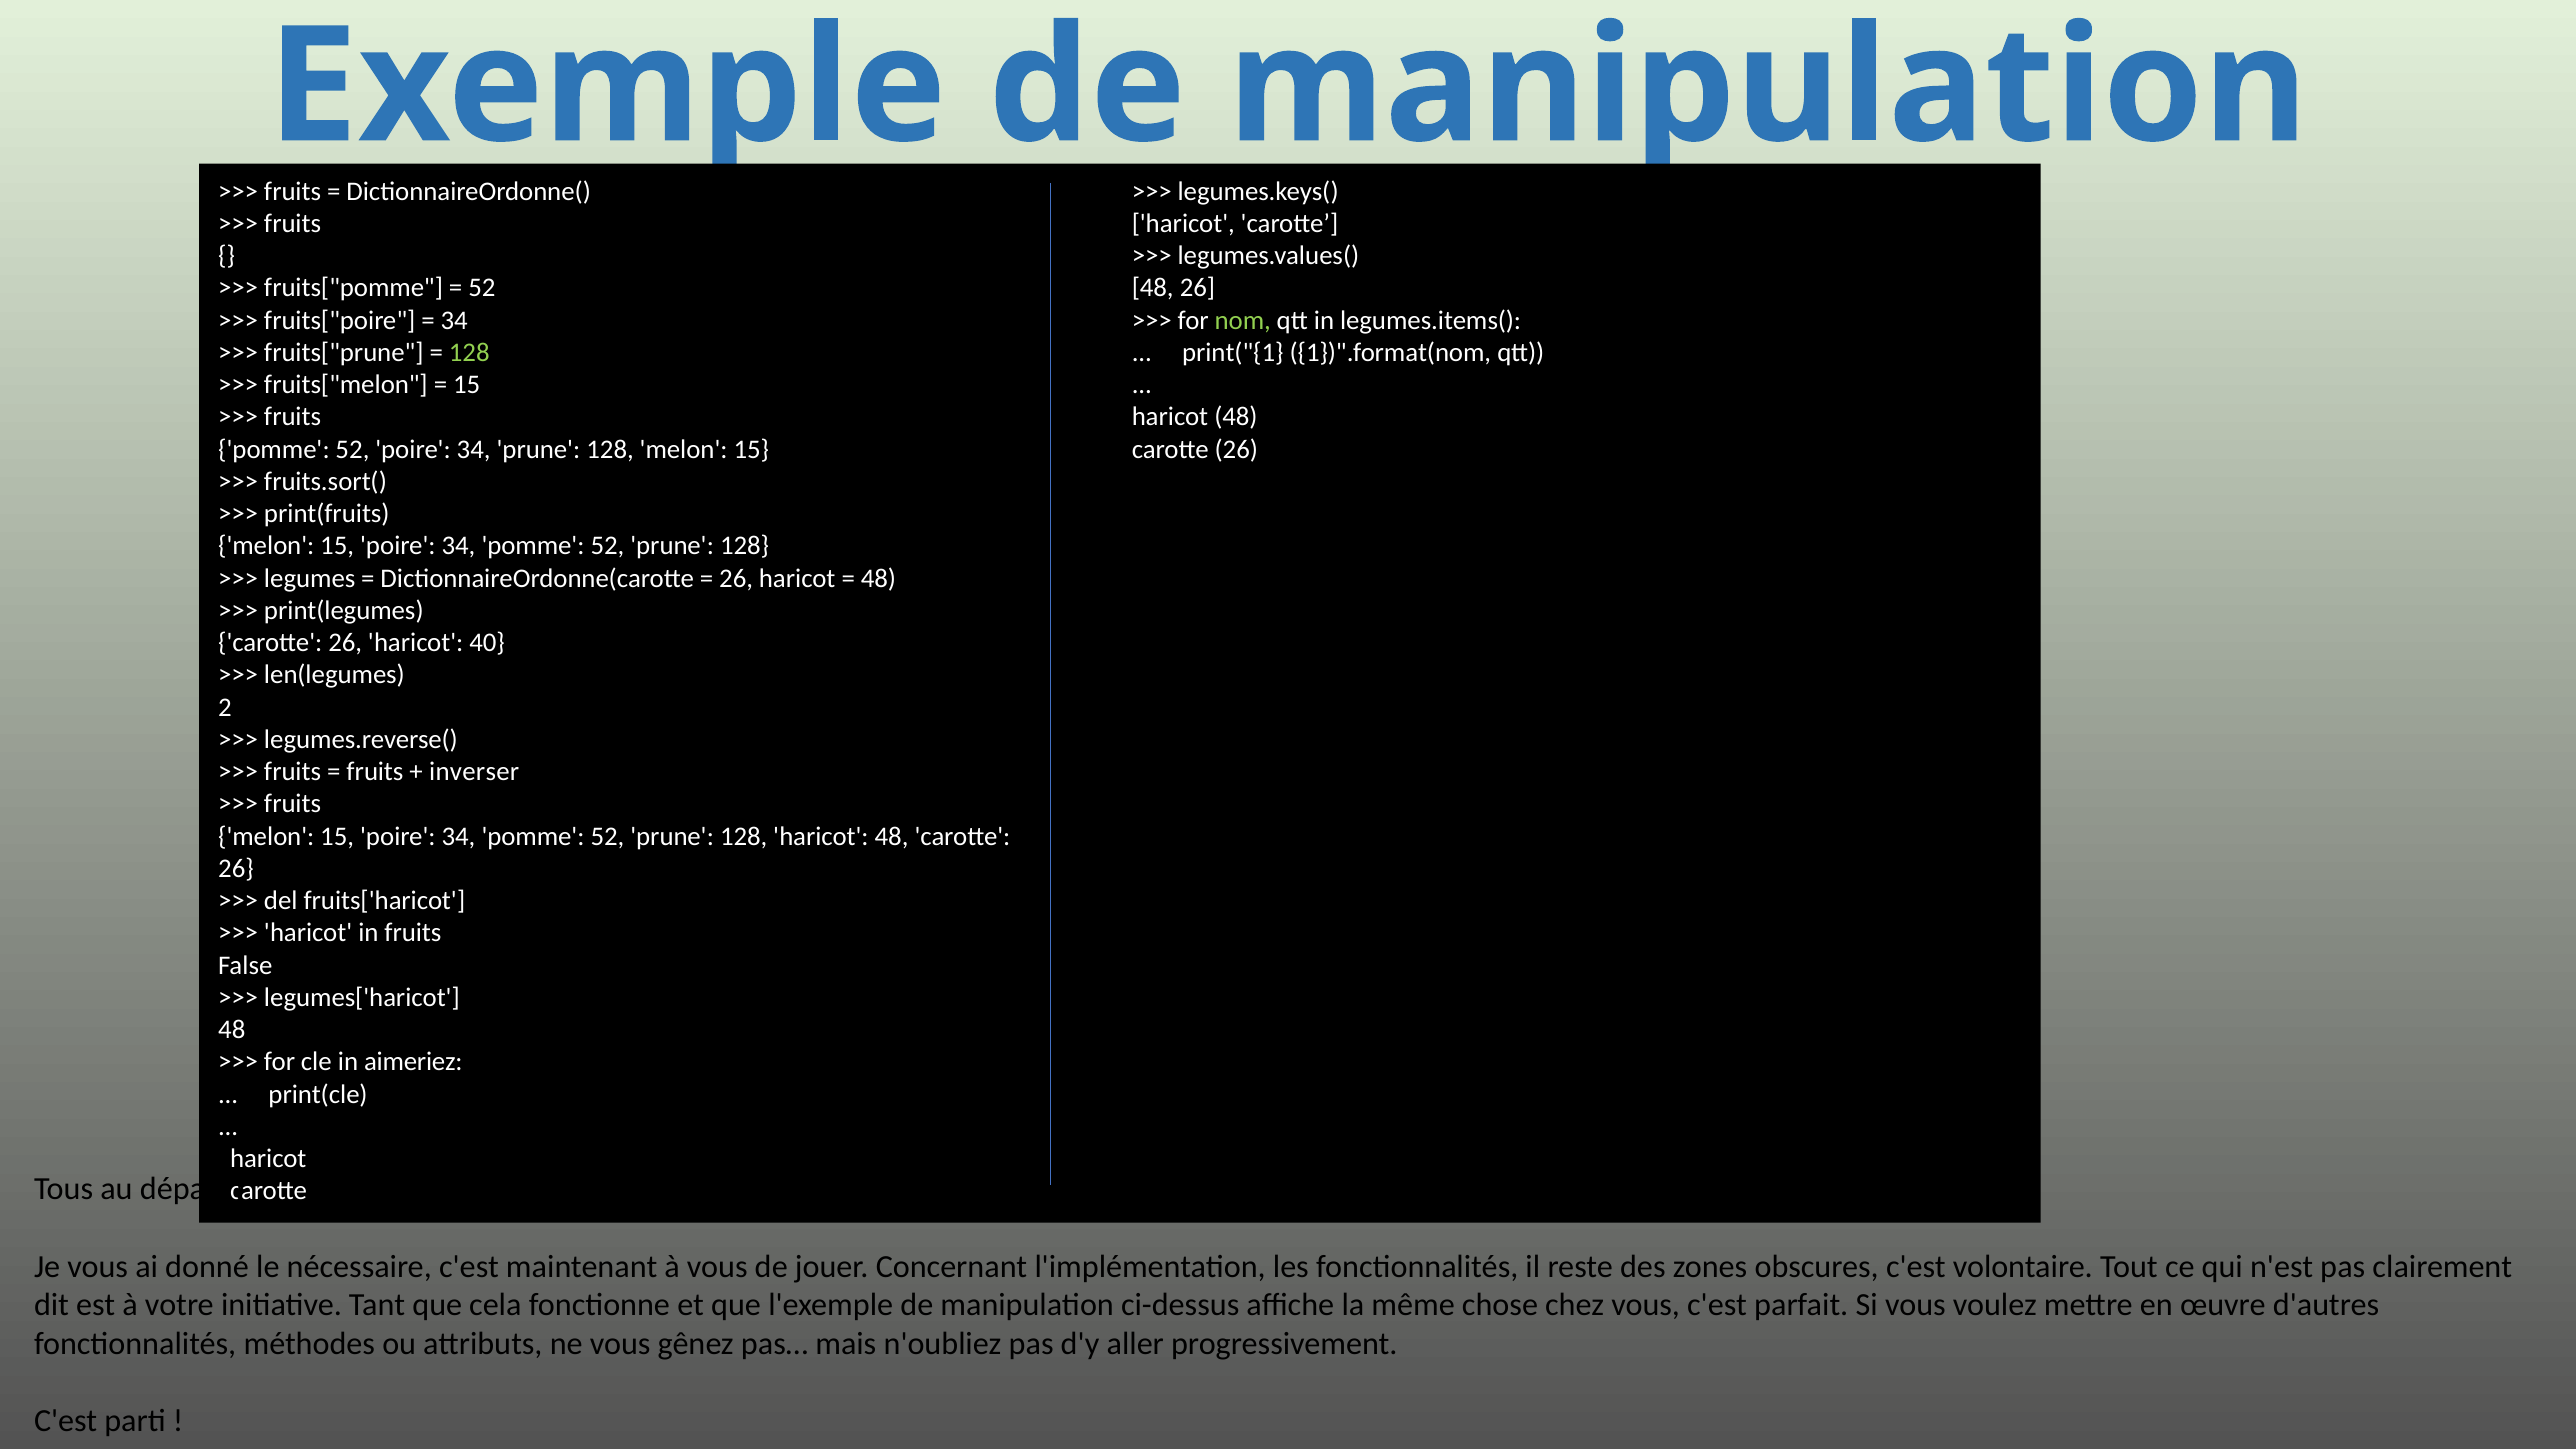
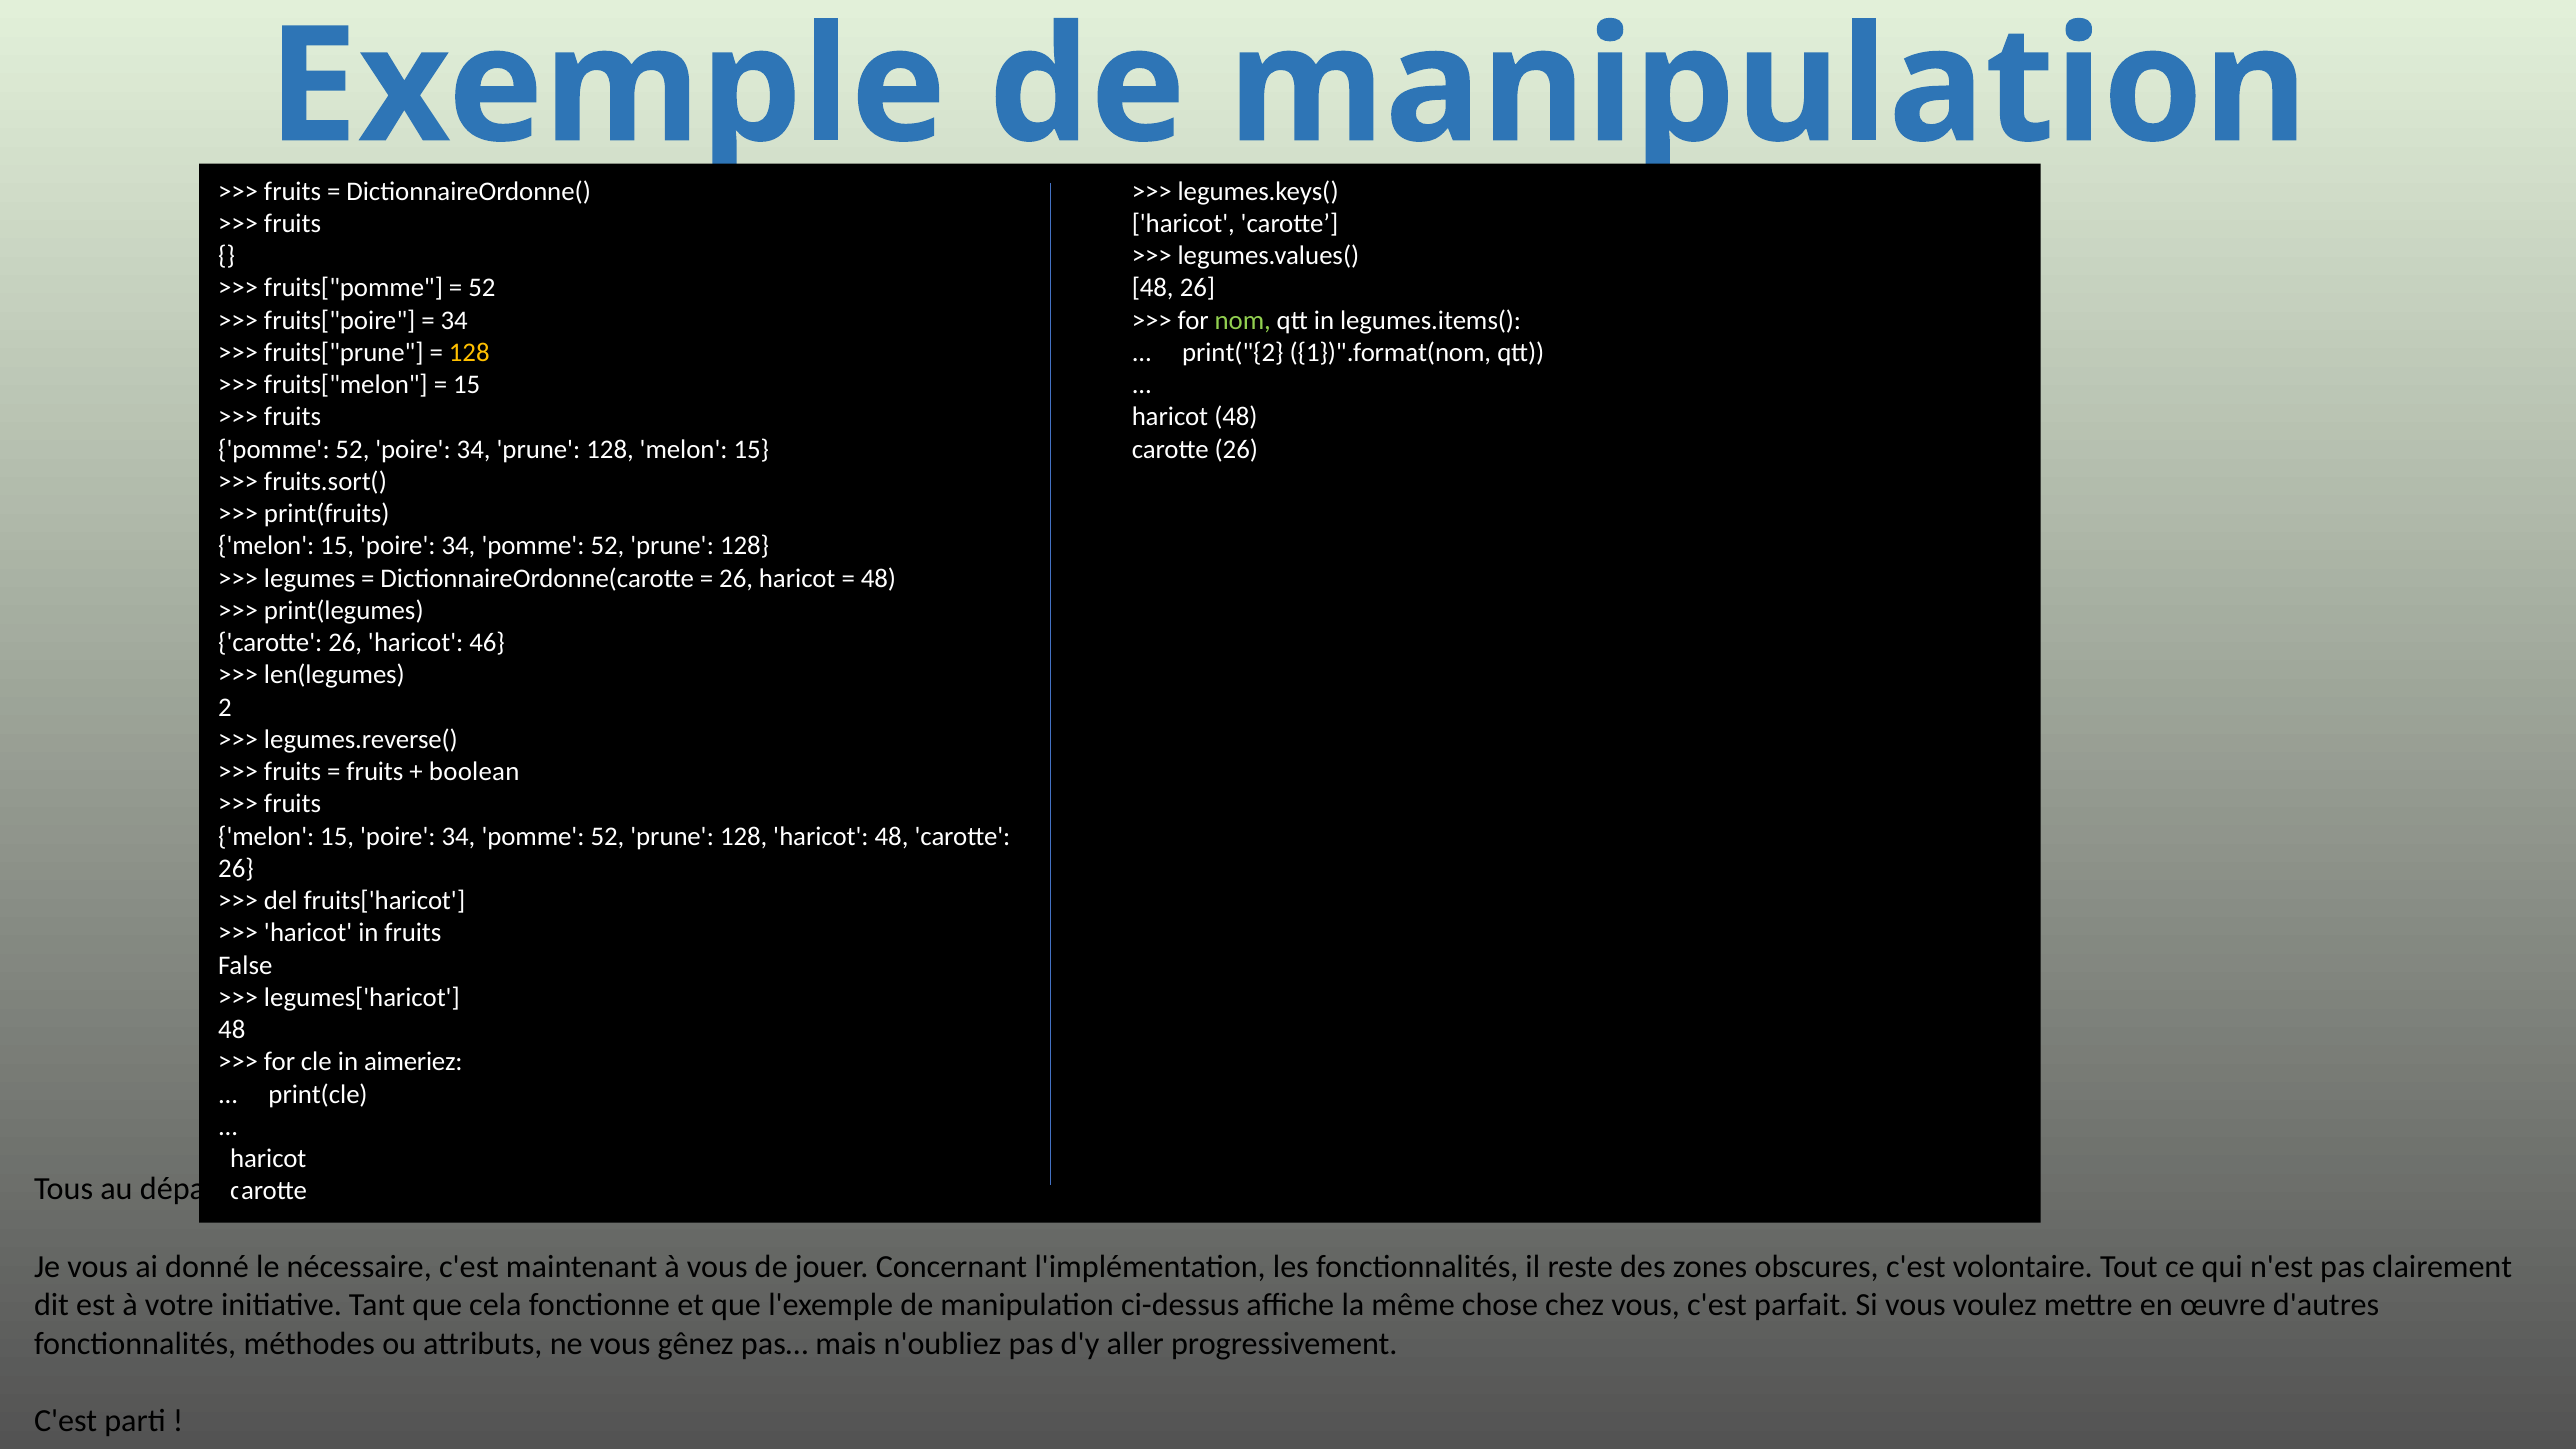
128 colour: light green -> yellow (469, 352)
print("{1: print("{1 -> print("{2 (1233, 352)
40: 40 -> 46 (487, 643)
inverser: inverser -> boolean (474, 772)
